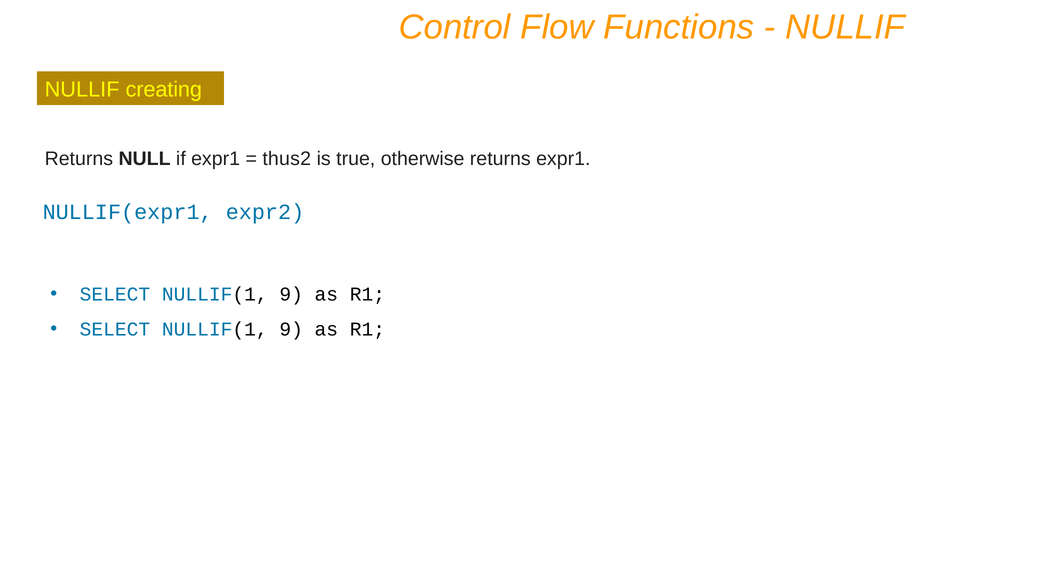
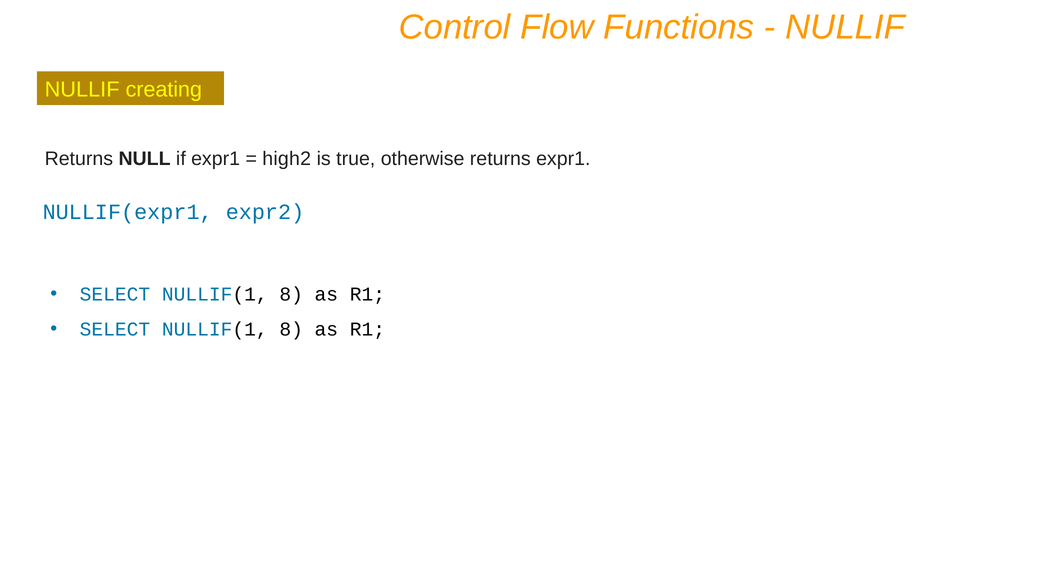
thus2: thus2 -> high2 (287, 159)
9: 9 -> 8 (291, 294)
9: 9 -> 8 (291, 330)
